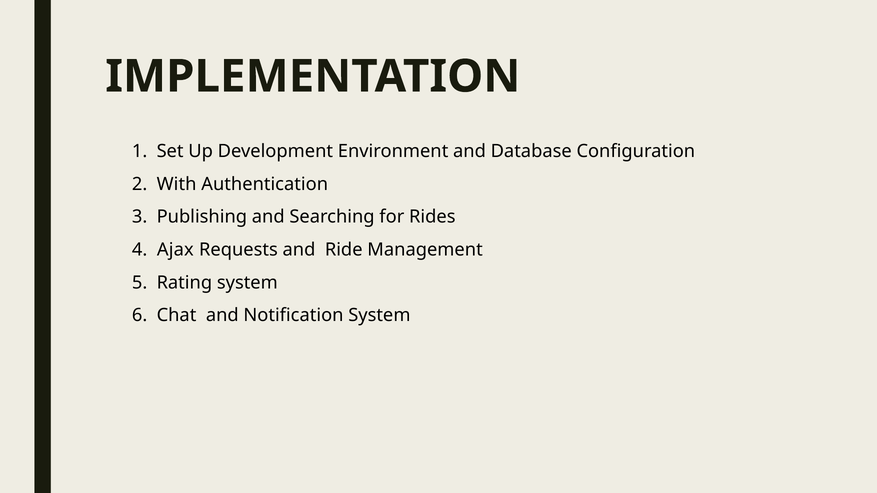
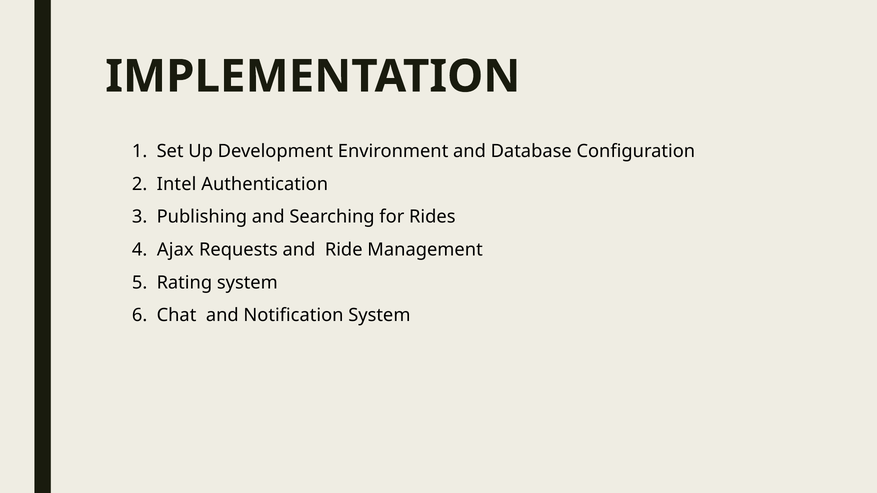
With: With -> Intel (177, 184)
